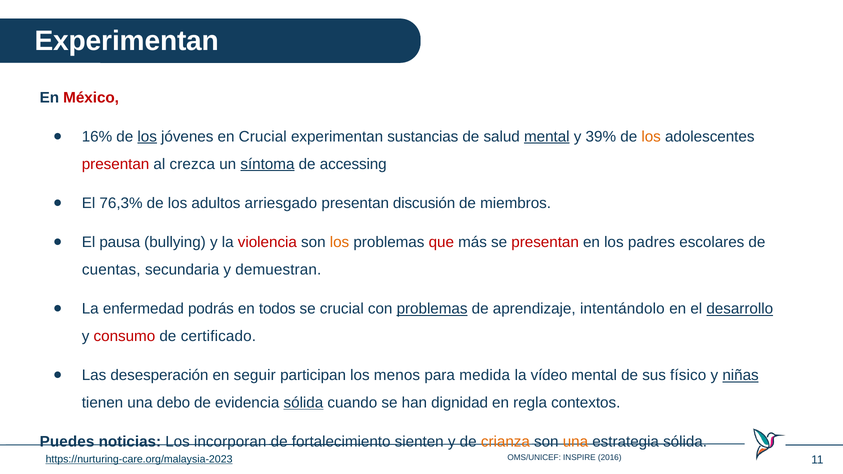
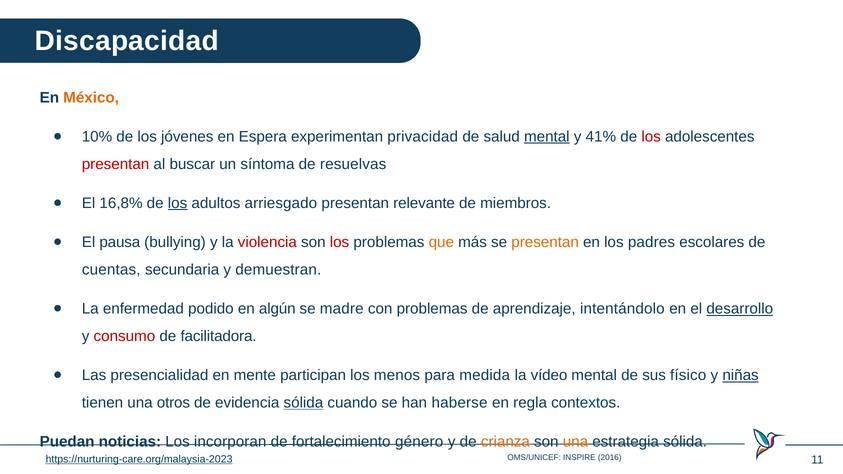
Experimentan: Experimentan -> Discapacidad (127, 41)
México colour: red -> orange (91, 98)
16%: 16% -> 10% (97, 137)
los underline: present -> none (147, 137)
en Crucial: Crucial -> Espera (263, 137)
sustancias: sustancias -> privacidad (423, 137)
39%: 39% -> 41% (601, 137)
los colour: orange -> red (651, 137)
crezca: crezca -> buscar (192, 164)
síntoma underline: present -> none (267, 164)
accessing: accessing -> resuelvas (353, 164)
76,3%: 76,3% -> 16,8% (121, 203)
los underline: none -> present (178, 203)
discusión: discusión -> relevante (424, 203)
los colour: orange -> red (340, 242)
que colour: red -> orange (441, 242)
presentan colour: red -> orange (545, 242)
podrás: podrás -> podido (211, 309)
todos: todos -> algún (277, 309)
se crucial: crucial -> madre (342, 309)
problemas underline: present -> none (432, 309)
certificado: certificado -> facilitadora (219, 336)
desesperación: desesperación -> presencialidad (159, 375)
seguir: seguir -> mente (255, 375)
debo: debo -> otros (173, 403)
dignidad: dignidad -> haberse (460, 403)
Puedes: Puedes -> Puedan (67, 442)
sienten: sienten -> género (419, 442)
